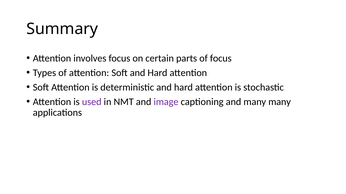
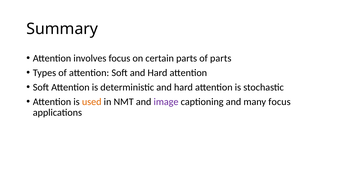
of focus: focus -> parts (221, 58)
used colour: purple -> orange (92, 102)
many many: many -> focus (279, 102)
